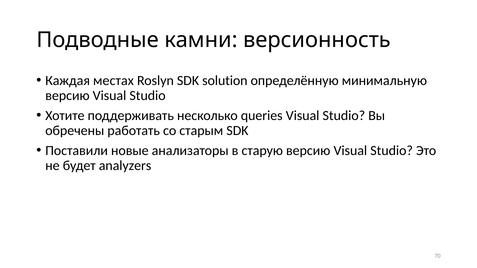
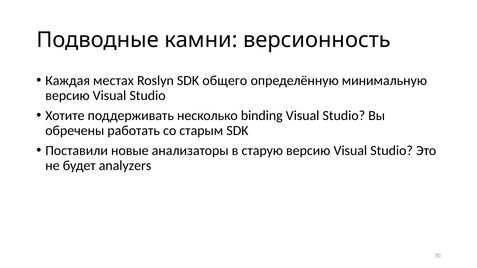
solution: solution -> общего (225, 81)
queries: queries -> binding (262, 116)
